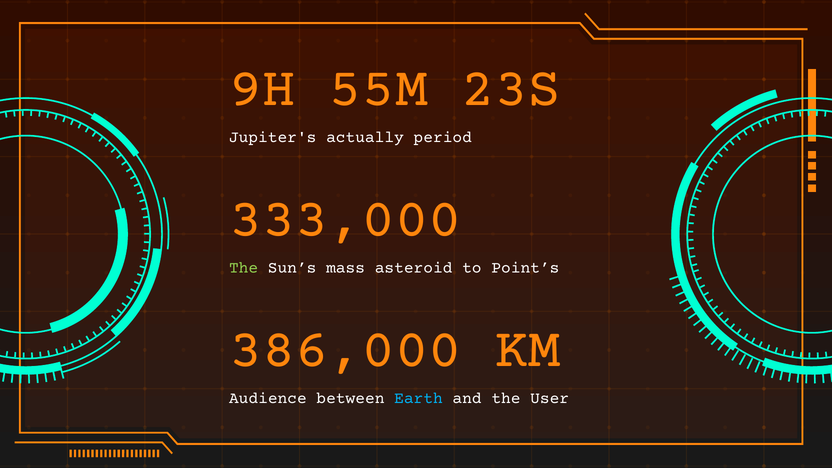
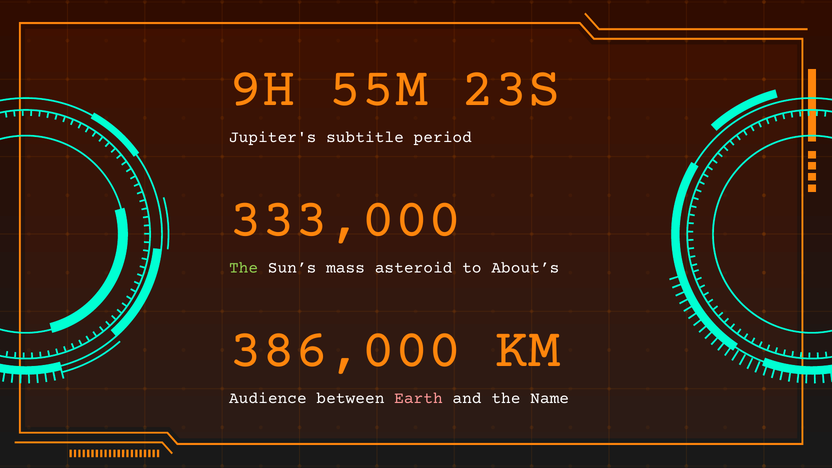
actually: actually -> subtitle (365, 137)
Point’s: Point’s -> About’s (525, 267)
Earth colour: light blue -> pink (418, 398)
User: User -> Name (550, 398)
